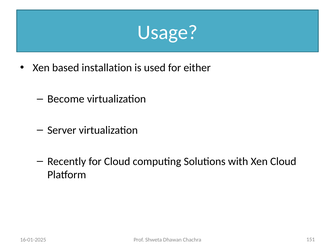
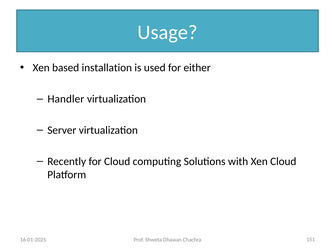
Become: Become -> Handler (66, 99)
